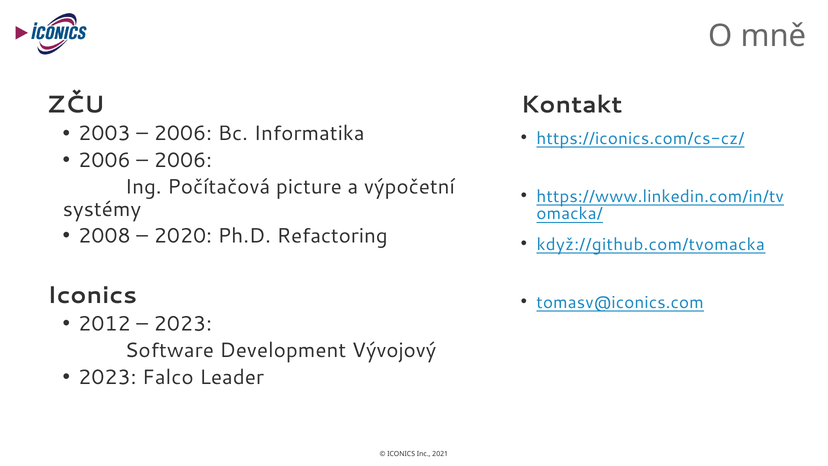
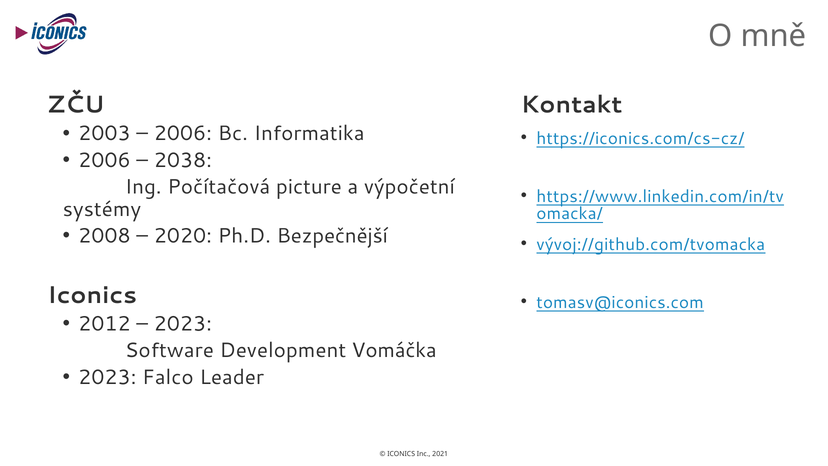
2006: 2006 -> 2038 (183, 160)
Refactoring: Refactoring -> Bezpečnější (332, 236)
když://github.com/tvomacka: když://github.com/tvomacka -> vývoj://github.com/tvomacka (651, 244)
Vývojový: Vývojový -> Vomáčka (394, 350)
